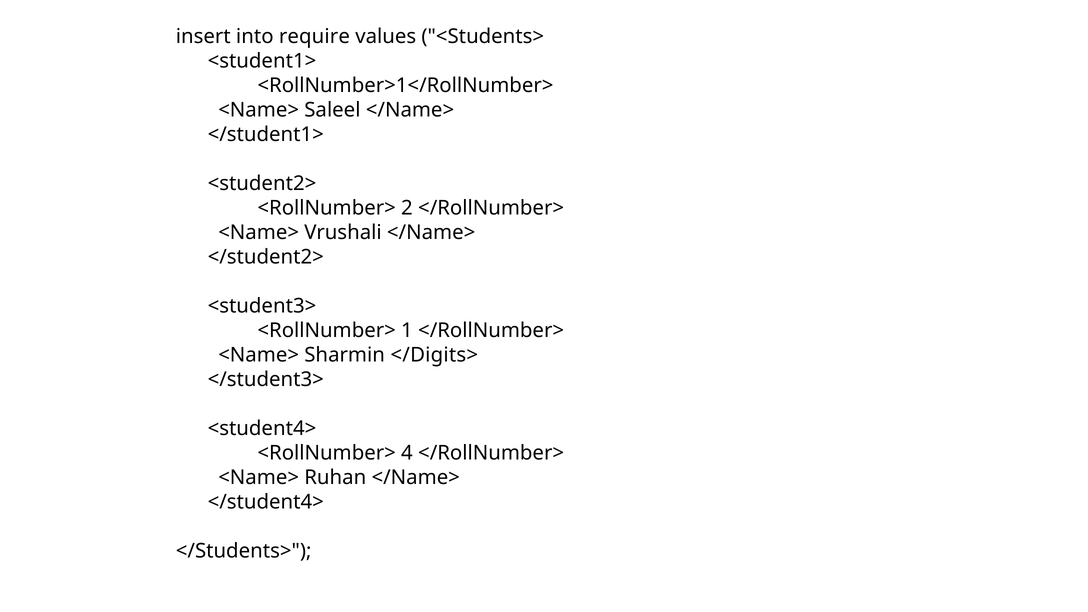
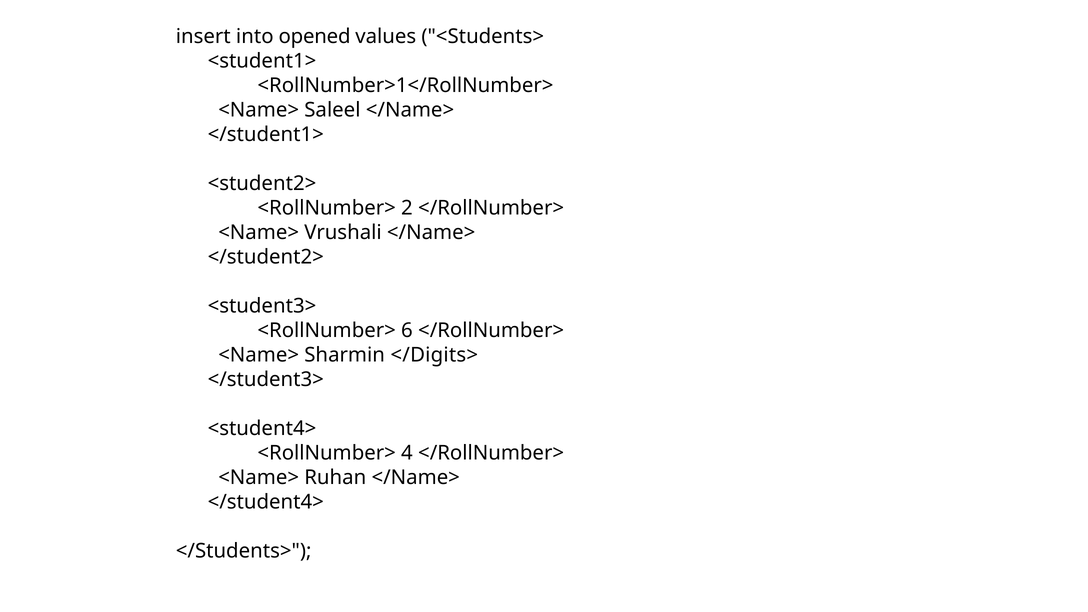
require: require -> opened (315, 37)
1: 1 -> 6 (407, 331)
